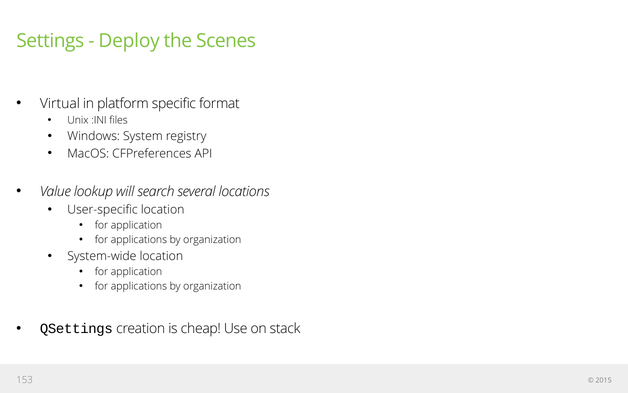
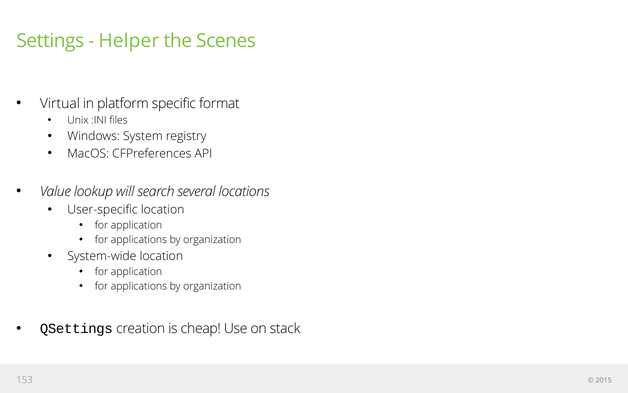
Deploy: Deploy -> Helper (129, 41)
